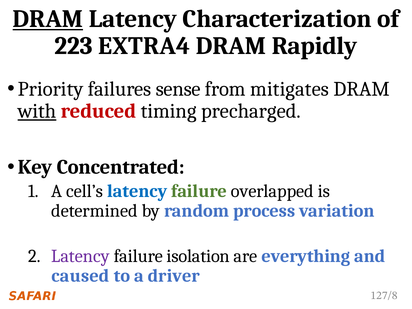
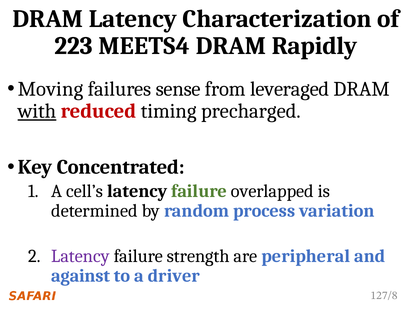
DRAM underline: present -> none (48, 19)
EXTRA4: EXTRA4 -> MEETS4 (144, 46)
Priority: Priority -> Moving (51, 89)
mitigates: mitigates -> leveraged (290, 89)
latency colour: blue -> black (137, 191)
isolation: isolation -> strength (198, 256)
everything: everything -> peripheral (306, 256)
caused: caused -> against (81, 276)
